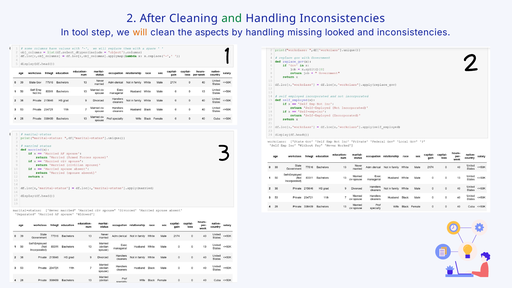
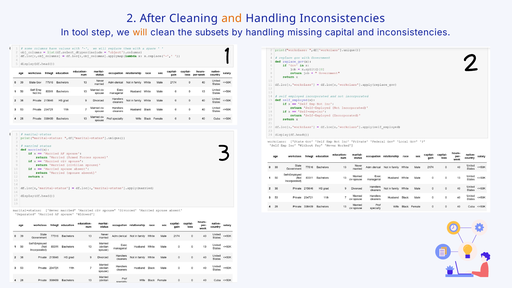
and colour: green -> orange (232, 18)
aspects: aspects -> subsets (212, 32)
looked: looked -> capital (340, 32)
